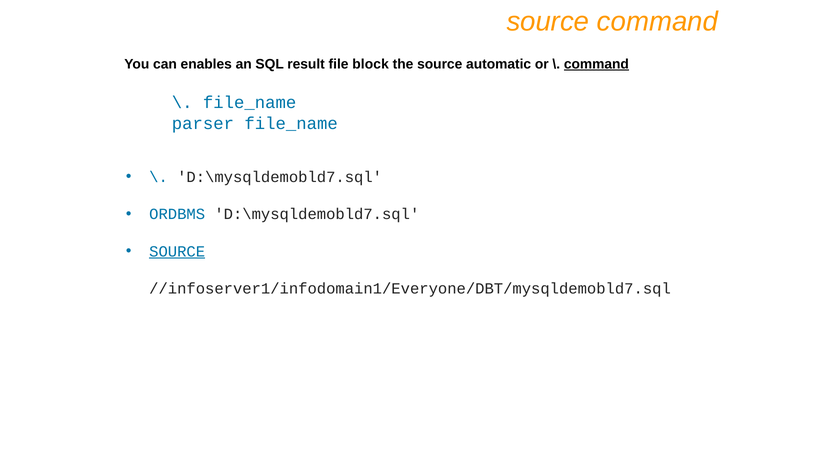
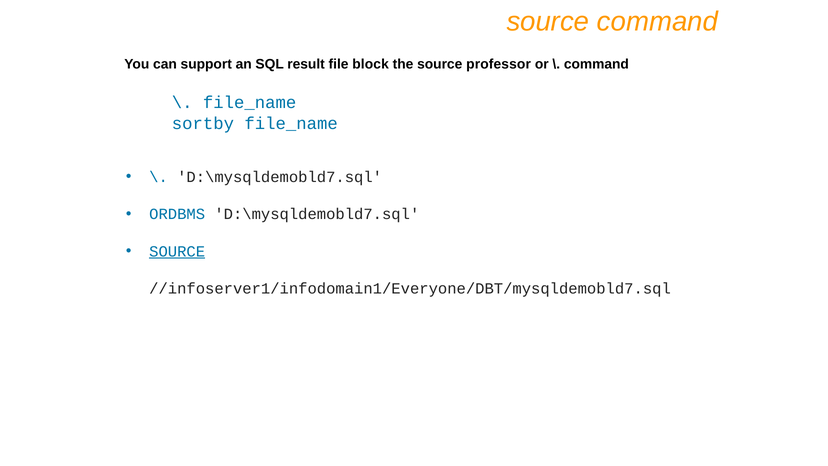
enables: enables -> support (206, 64)
automatic: automatic -> professor (499, 64)
command underline: present -> none (596, 64)
parser: parser -> sortby (203, 123)
